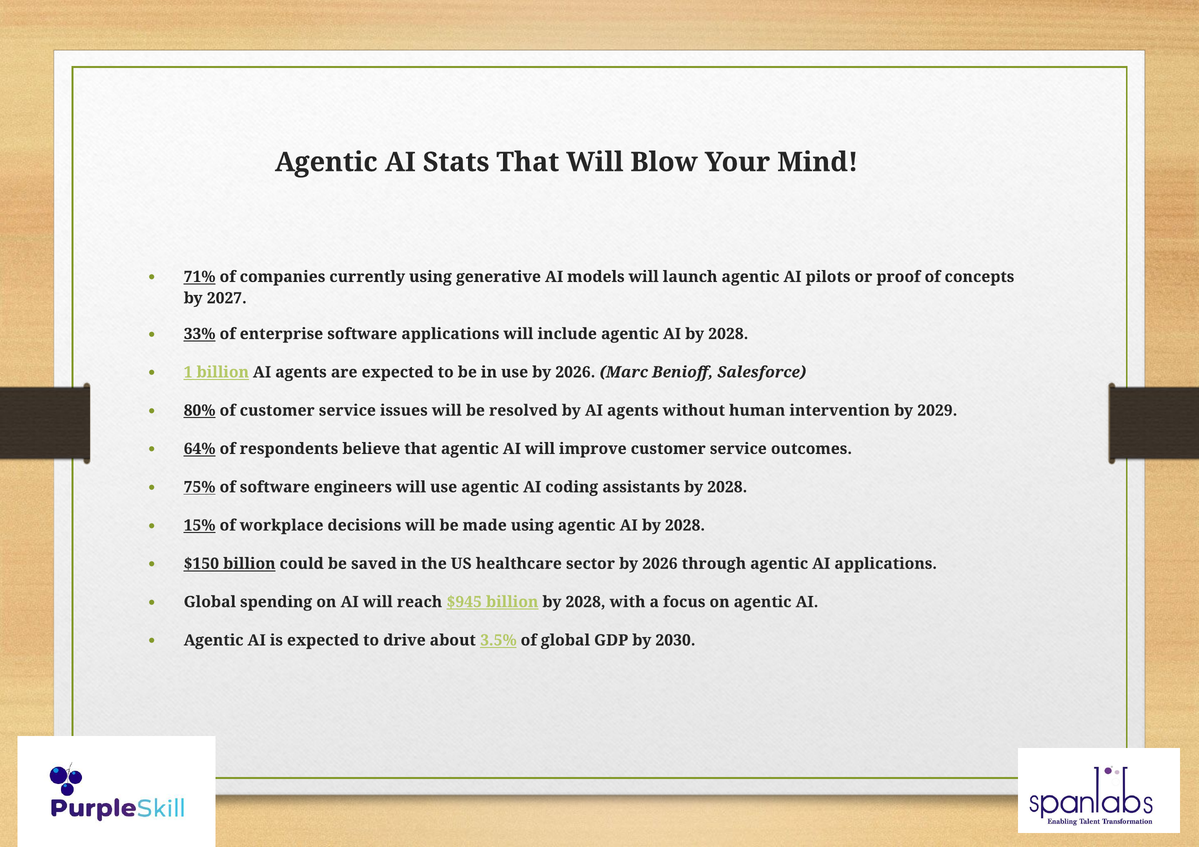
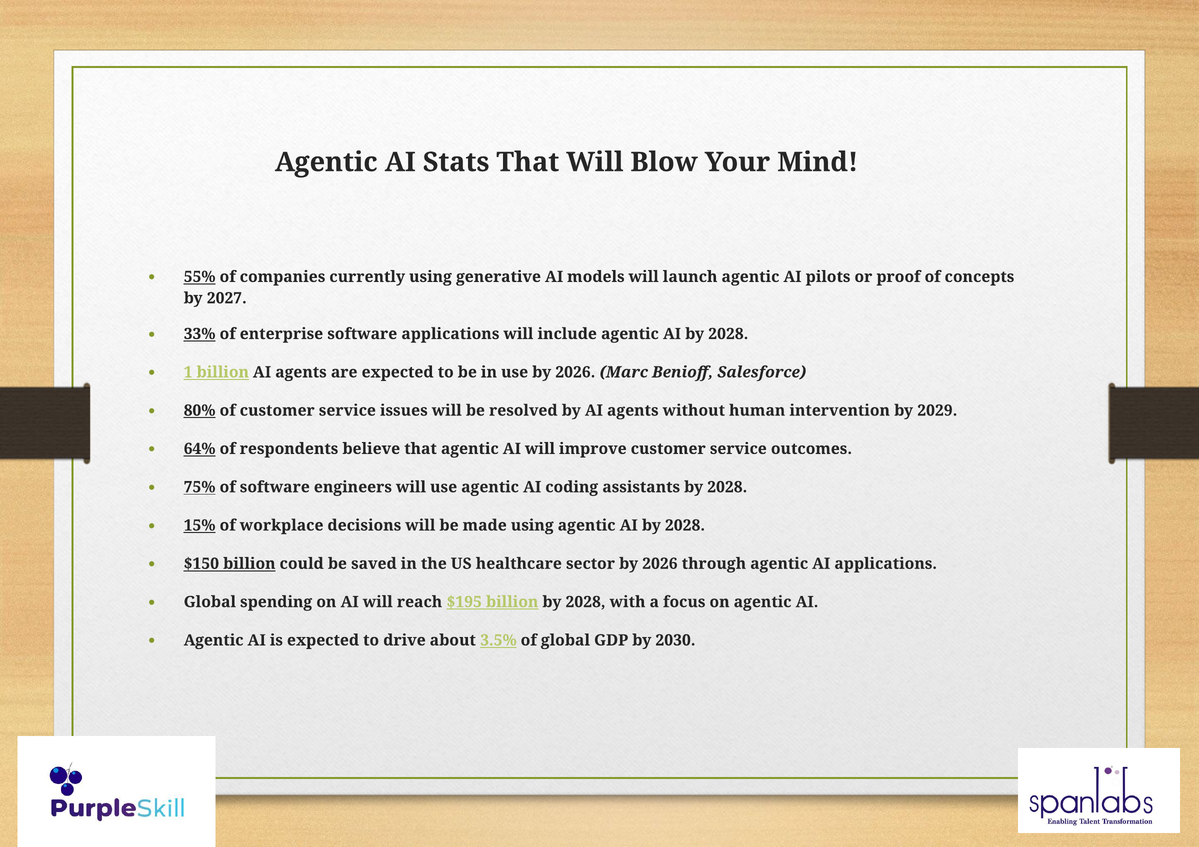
71%: 71% -> 55% (200, 277)
$945: $945 -> $195 (464, 602)
